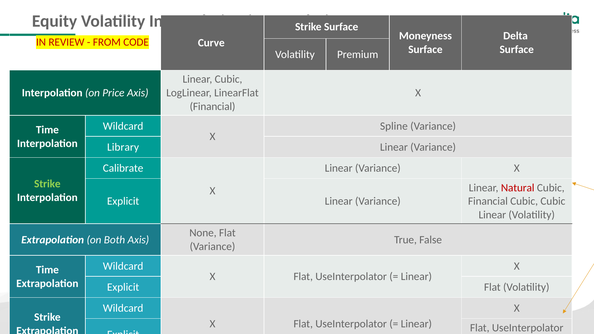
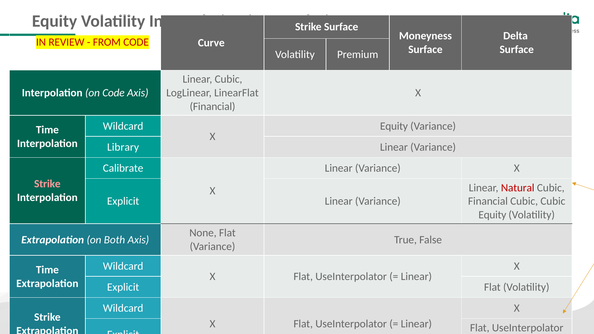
on Price: Price -> Code (113, 93)
Spline: Spline -> Equity (394, 126)
Strike colour: light green -> pink (47, 184)
Linear: Linear -> Equity (492, 215)
